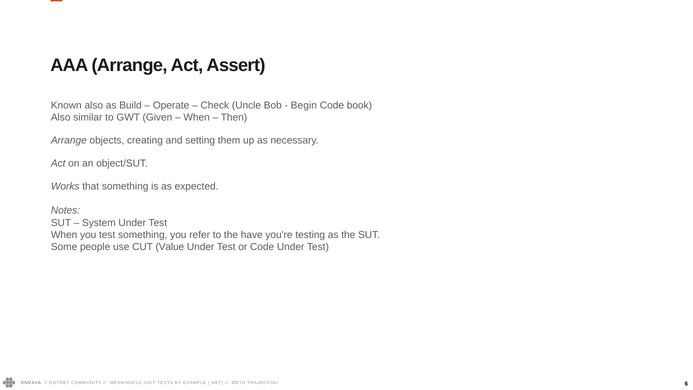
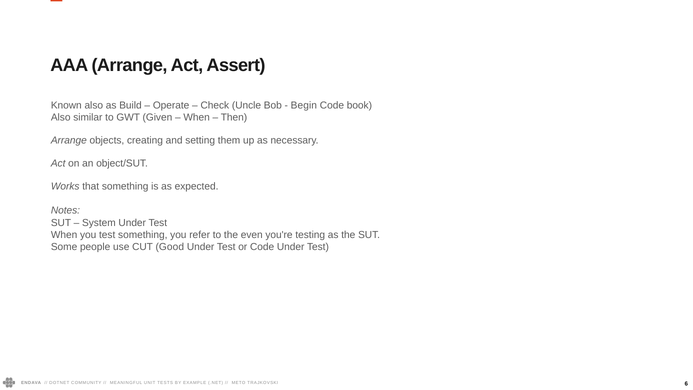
have: have -> even (252, 235)
Value: Value -> Good (170, 247)
